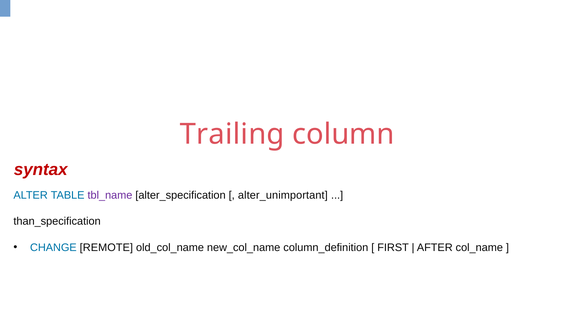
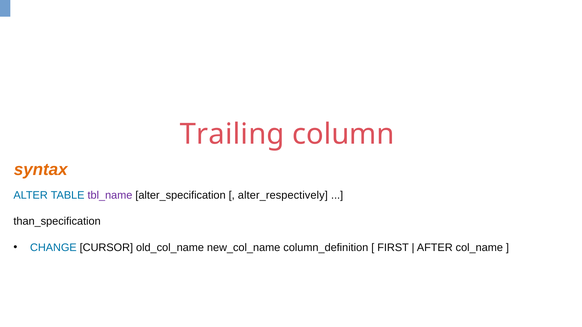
syntax colour: red -> orange (41, 170)
alter_unimportant: alter_unimportant -> alter_respectively (283, 195)
REMOTE: REMOTE -> CURSOR (106, 248)
